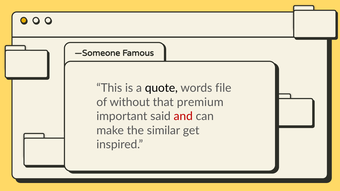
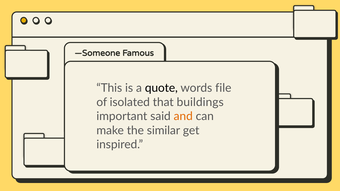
without: without -> isolated (130, 102)
premium: premium -> buildings (200, 102)
and colour: red -> orange (183, 116)
